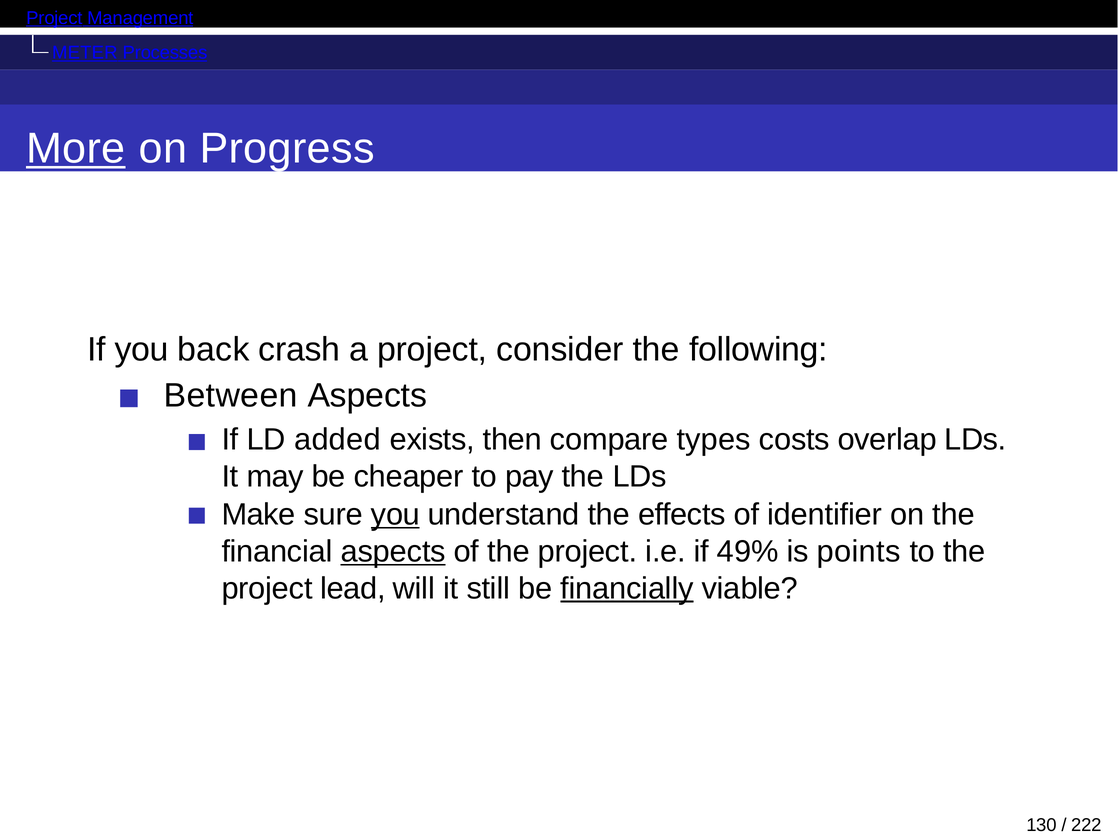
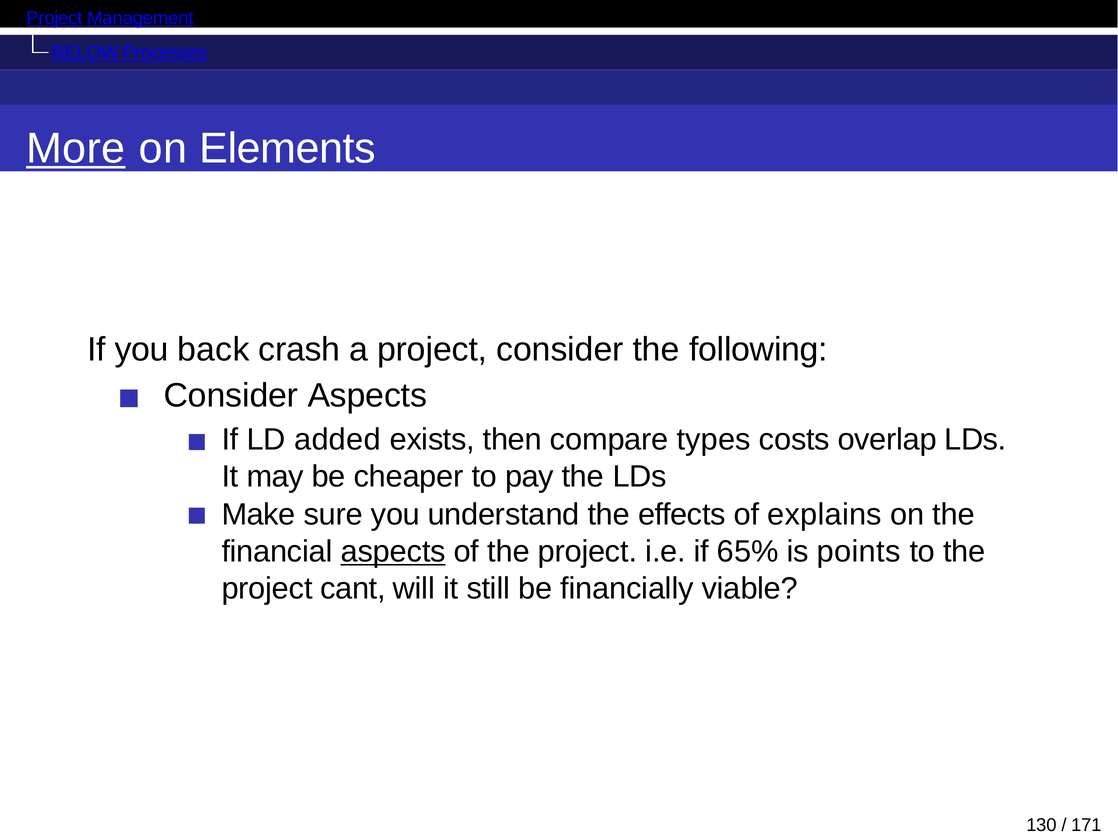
METER: METER -> BELOW (85, 53)
Progress: Progress -> Elements (288, 149)
Between: Between -> Consider (231, 396)
you underline: present -> none (395, 515)
identifier: identifier -> explains (825, 515)
49%: 49% -> 65% (748, 552)
lead: lead -> cant (353, 589)
financially underline: present -> none (627, 589)
222: 222 -> 171 (1086, 826)
